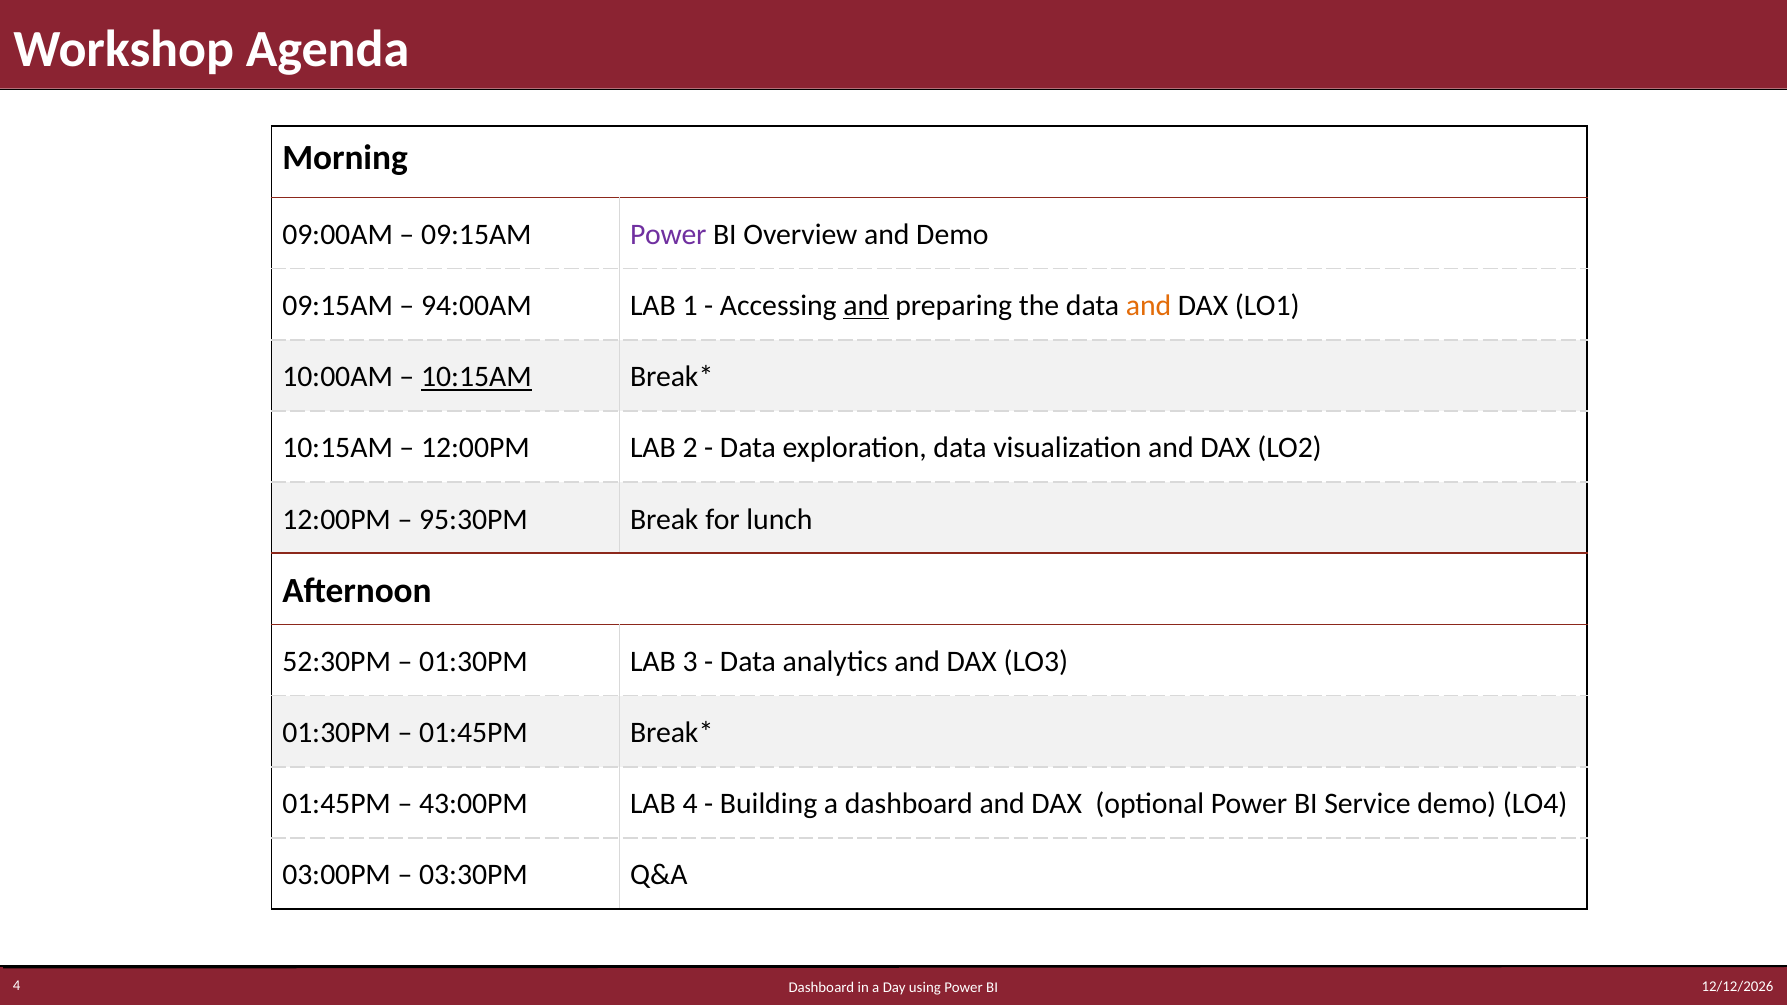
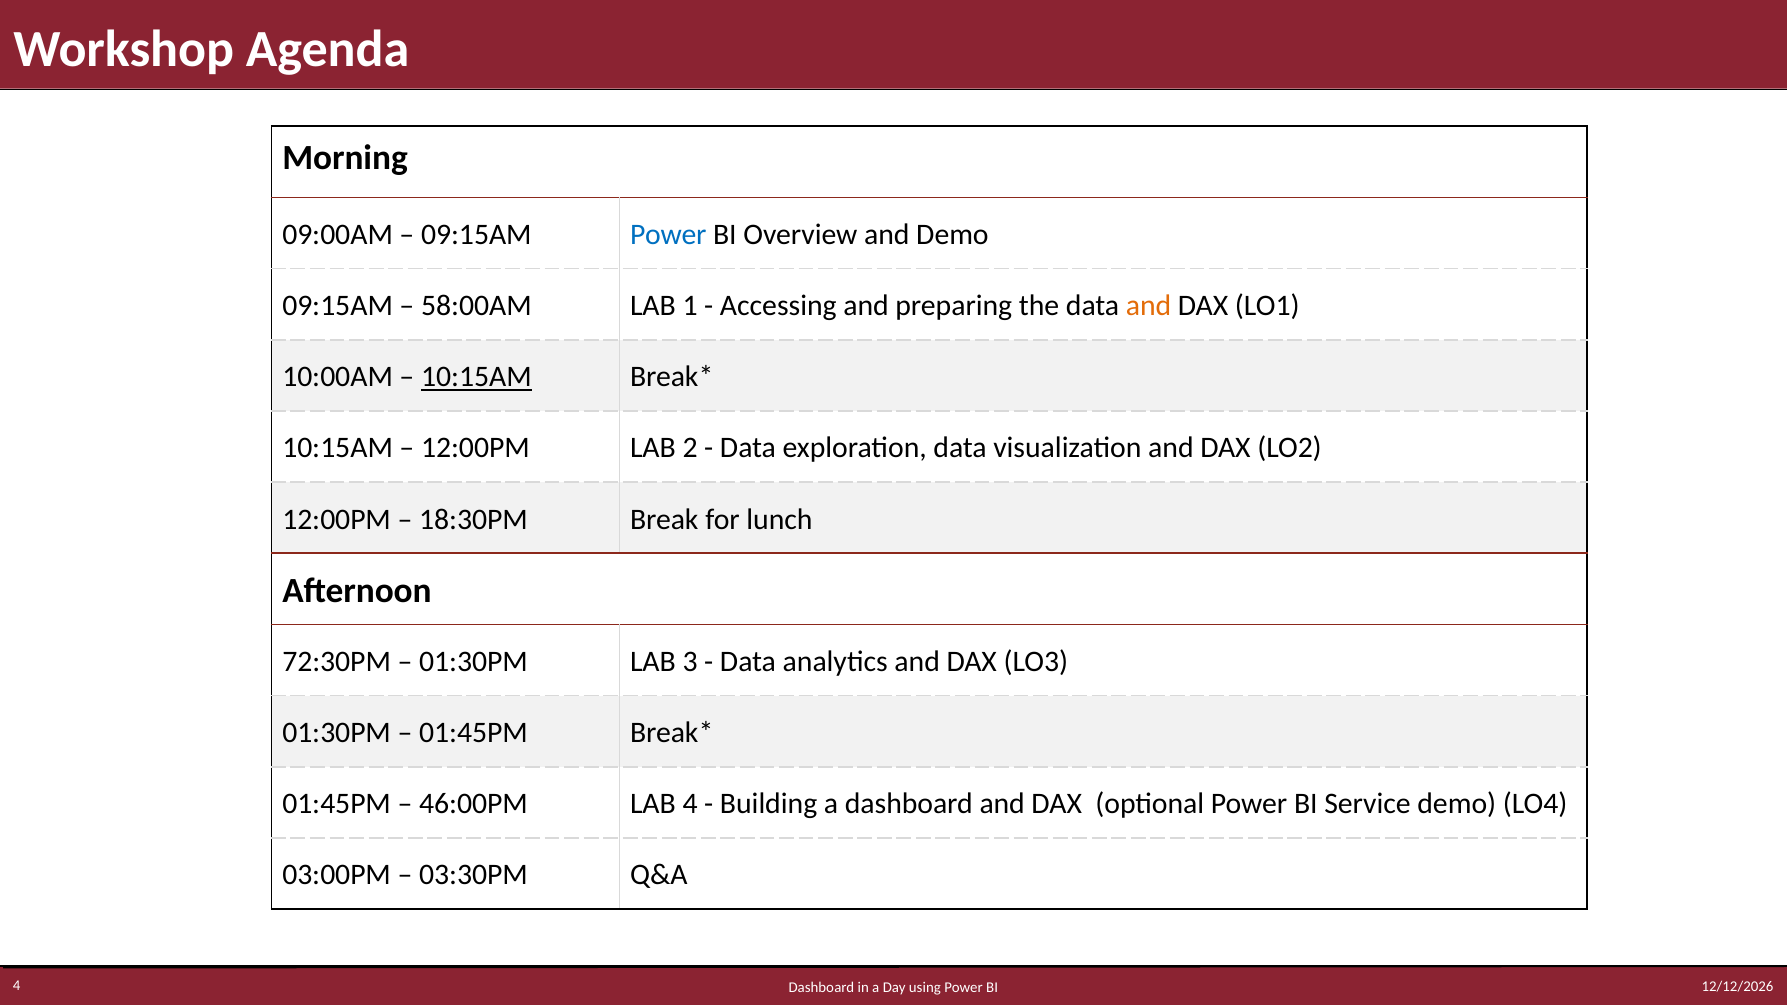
Power colour: purple -> blue (668, 235)
94:00AM: 94:00AM -> 58:00AM (476, 306)
and underline: present -> none (866, 306)
95:30PM: 95:30PM -> 18:30PM (474, 519)
52:30PM: 52:30PM -> 72:30PM (337, 662)
43:00PM: 43:00PM -> 46:00PM (474, 804)
